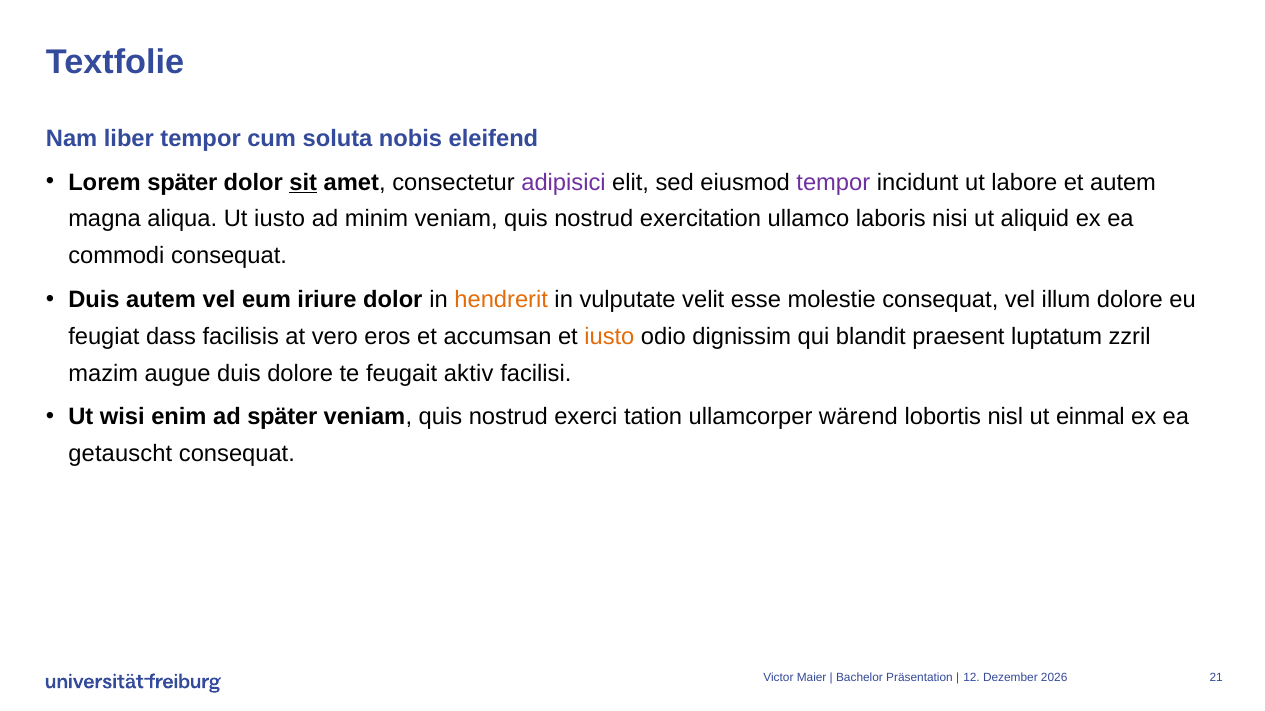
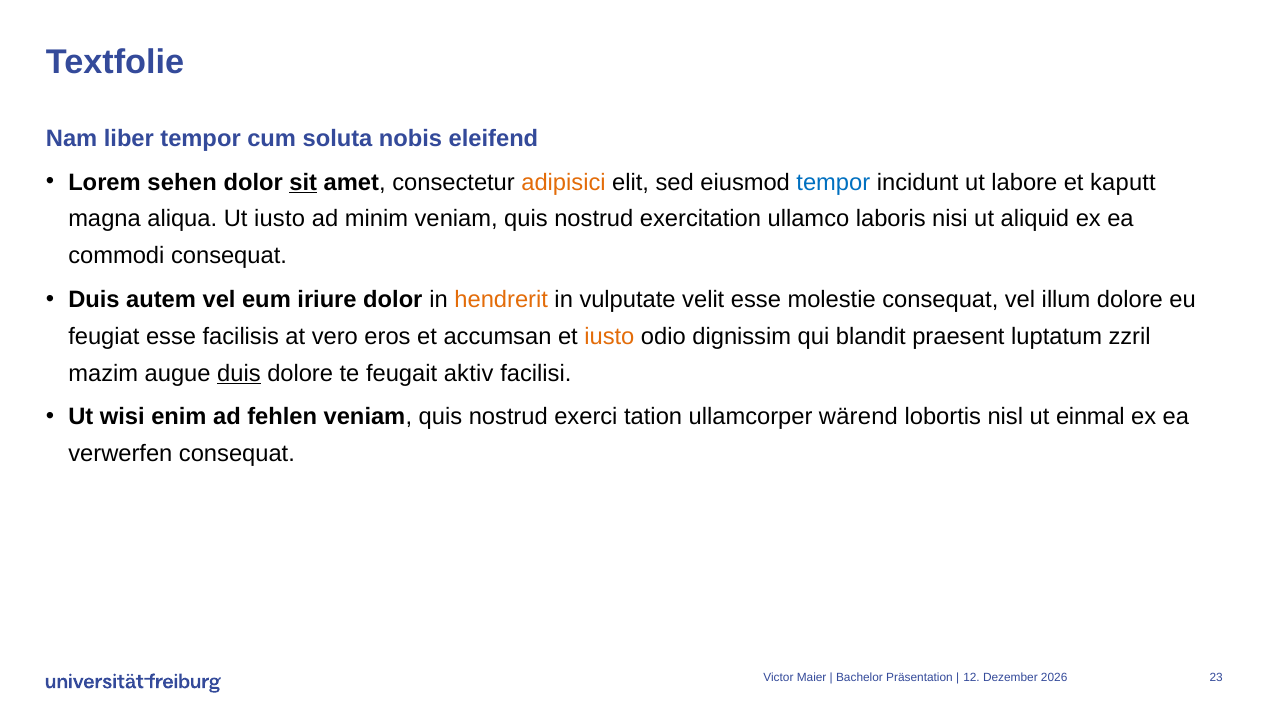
Lorem später: später -> sehen (182, 182)
adipisici colour: purple -> orange (564, 182)
tempor colour: purple -> blue (833, 182)
et autem: autem -> kaputt (1123, 182)
feugiat dass: dass -> esse (171, 337)
duis underline: none -> present (239, 373)
ad später: später -> fehlen (282, 417)
getauscht: getauscht -> verwerfen (120, 454)
21: 21 -> 23 (1216, 678)
